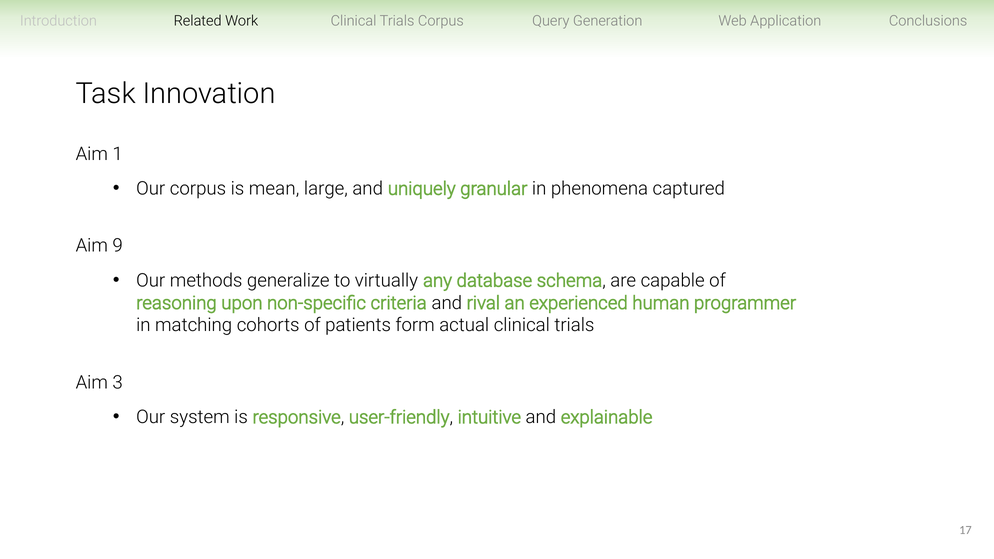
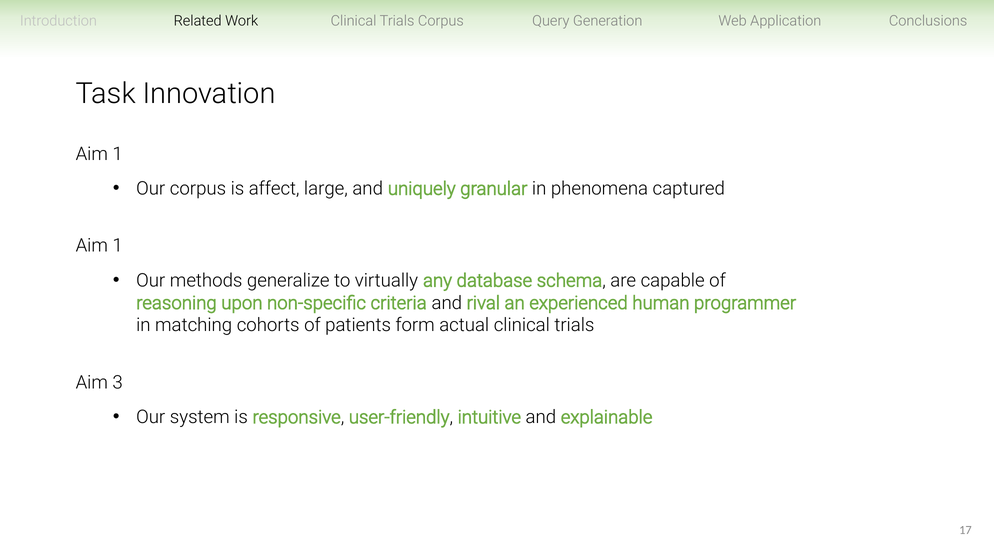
mean: mean -> affect (274, 189)
9: 9 -> 1 (118, 246)
